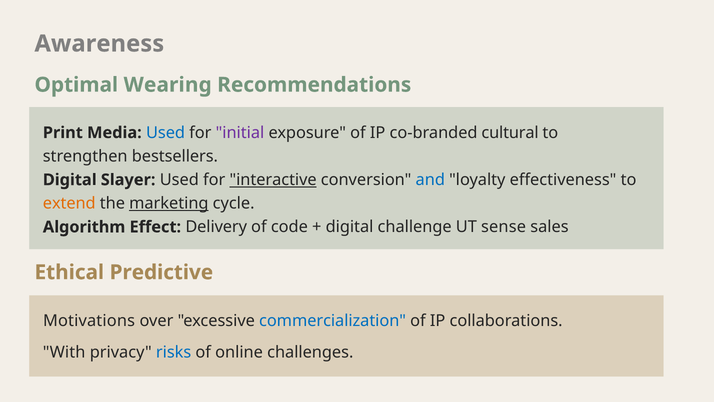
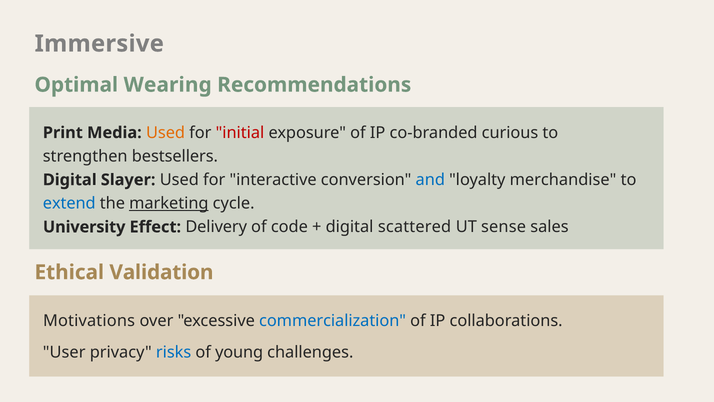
Awareness: Awareness -> Immersive (99, 44)
Used colour: blue -> orange (166, 133)
initial colour: purple -> red (240, 133)
cultural: cultural -> curious (510, 133)
interactive underline: present -> none (273, 180)
effectiveness: effectiveness -> merchandise (563, 180)
extend colour: orange -> blue (69, 203)
Algorithm: Algorithm -> University (84, 227)
challenge: challenge -> scattered (415, 227)
Predictive: Predictive -> Validation (161, 272)
With: With -> User (64, 352)
online: online -> young (239, 352)
